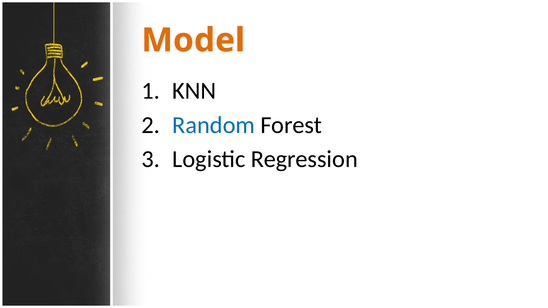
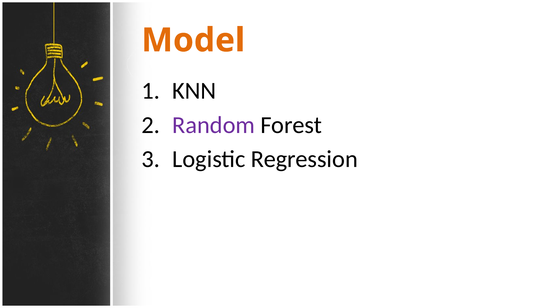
Random colour: blue -> purple (214, 125)
